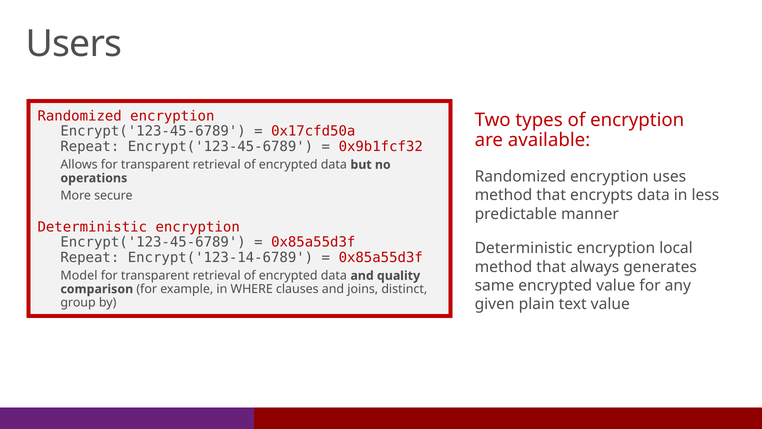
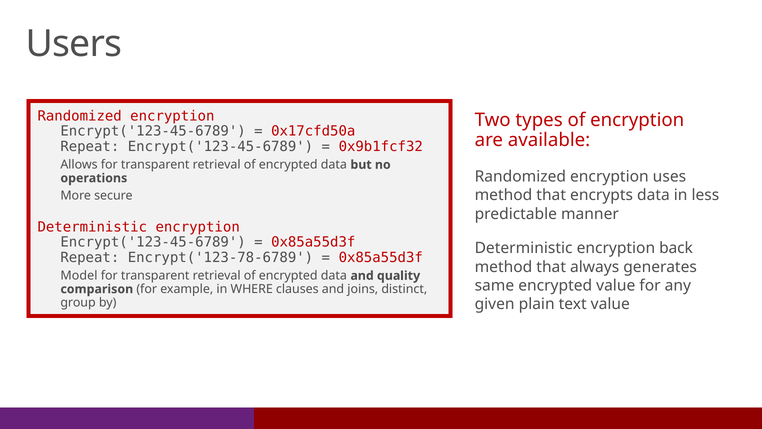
local: local -> back (676, 248)
Encrypt('123-14-6789: Encrypt('123-14-6789 -> Encrypt('123-78-6789 (220, 257)
